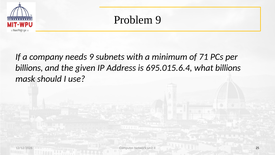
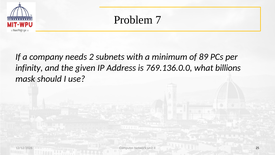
Problem 9: 9 -> 7 (158, 20)
needs 9: 9 -> 2 (91, 57)
71: 71 -> 89 (204, 57)
billions: billions -> infinity (29, 68)
695.015.6.4: 695.015.6.4 -> 769.136.0.0 (169, 68)
